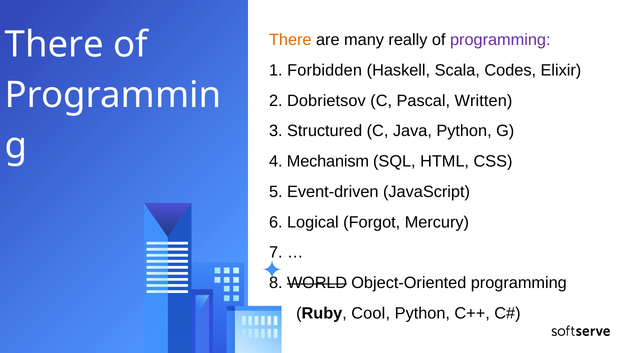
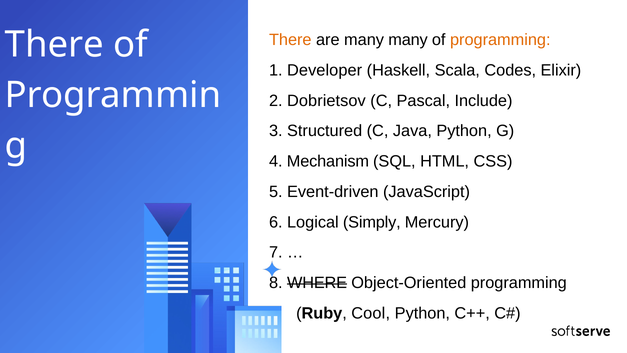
many really: really -> many (408, 40)
programming colour: purple -> orange (500, 40)
Forbidden: Forbidden -> Developer (325, 70)
Written: Written -> Include (484, 101)
Forgot: Forgot -> Simply (372, 222)
WORLD: WORLD -> WHERE (317, 283)
